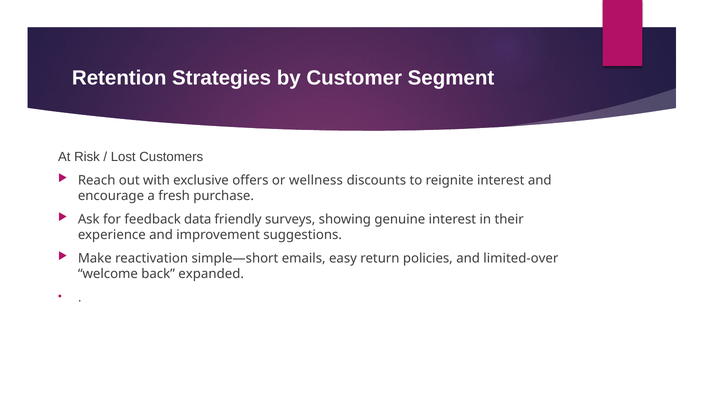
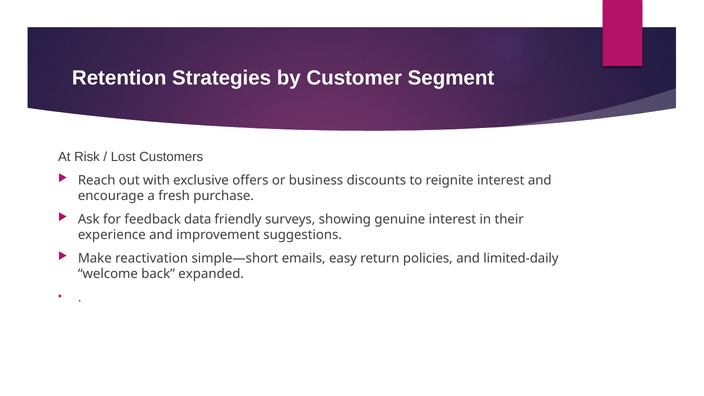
wellness: wellness -> business (316, 180)
limited-over: limited-over -> limited-daily (521, 258)
